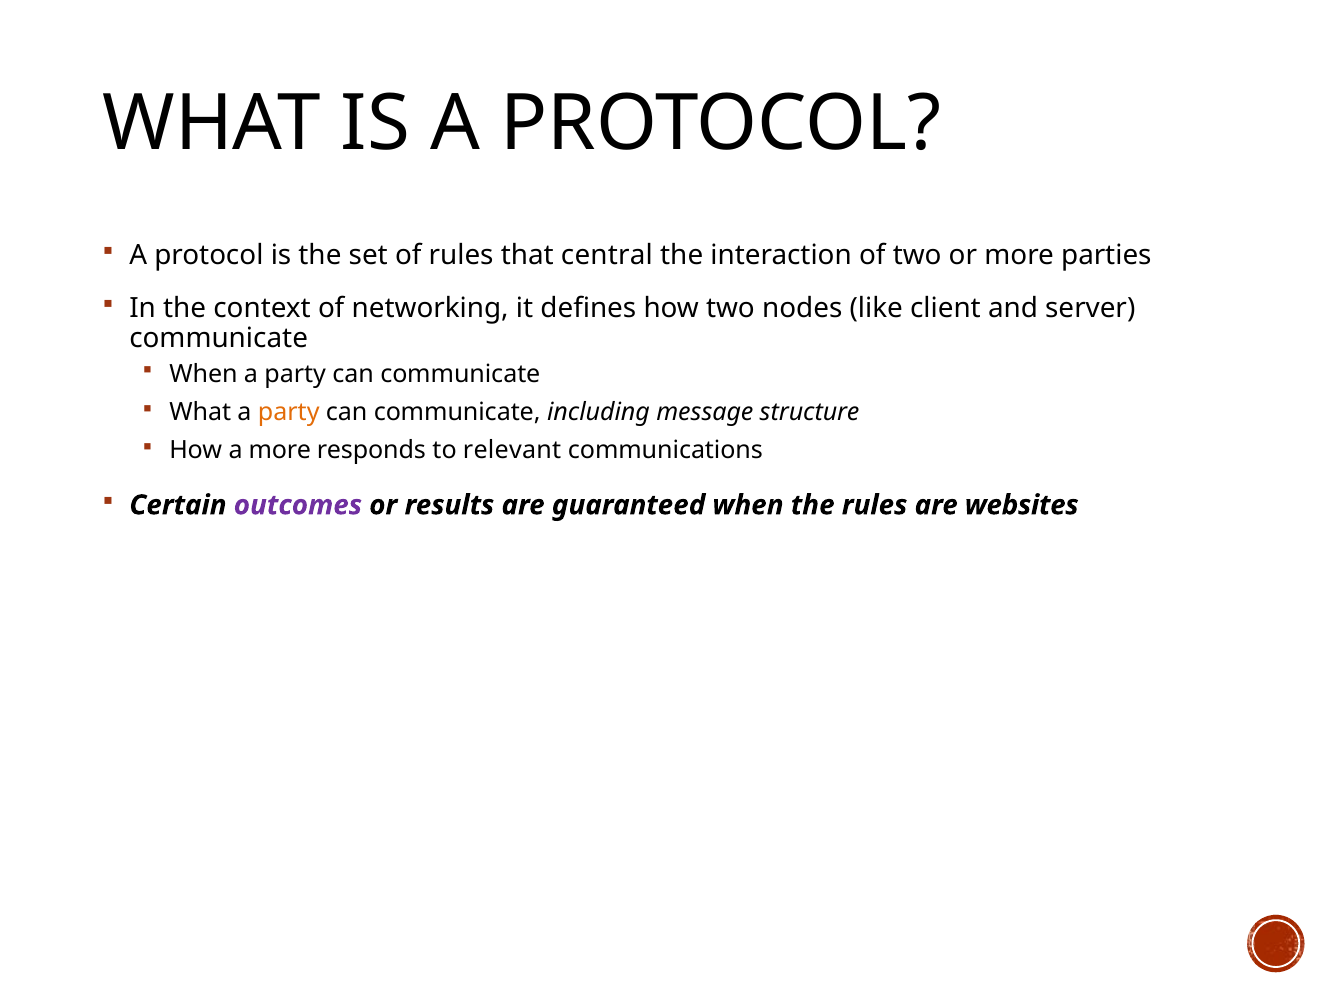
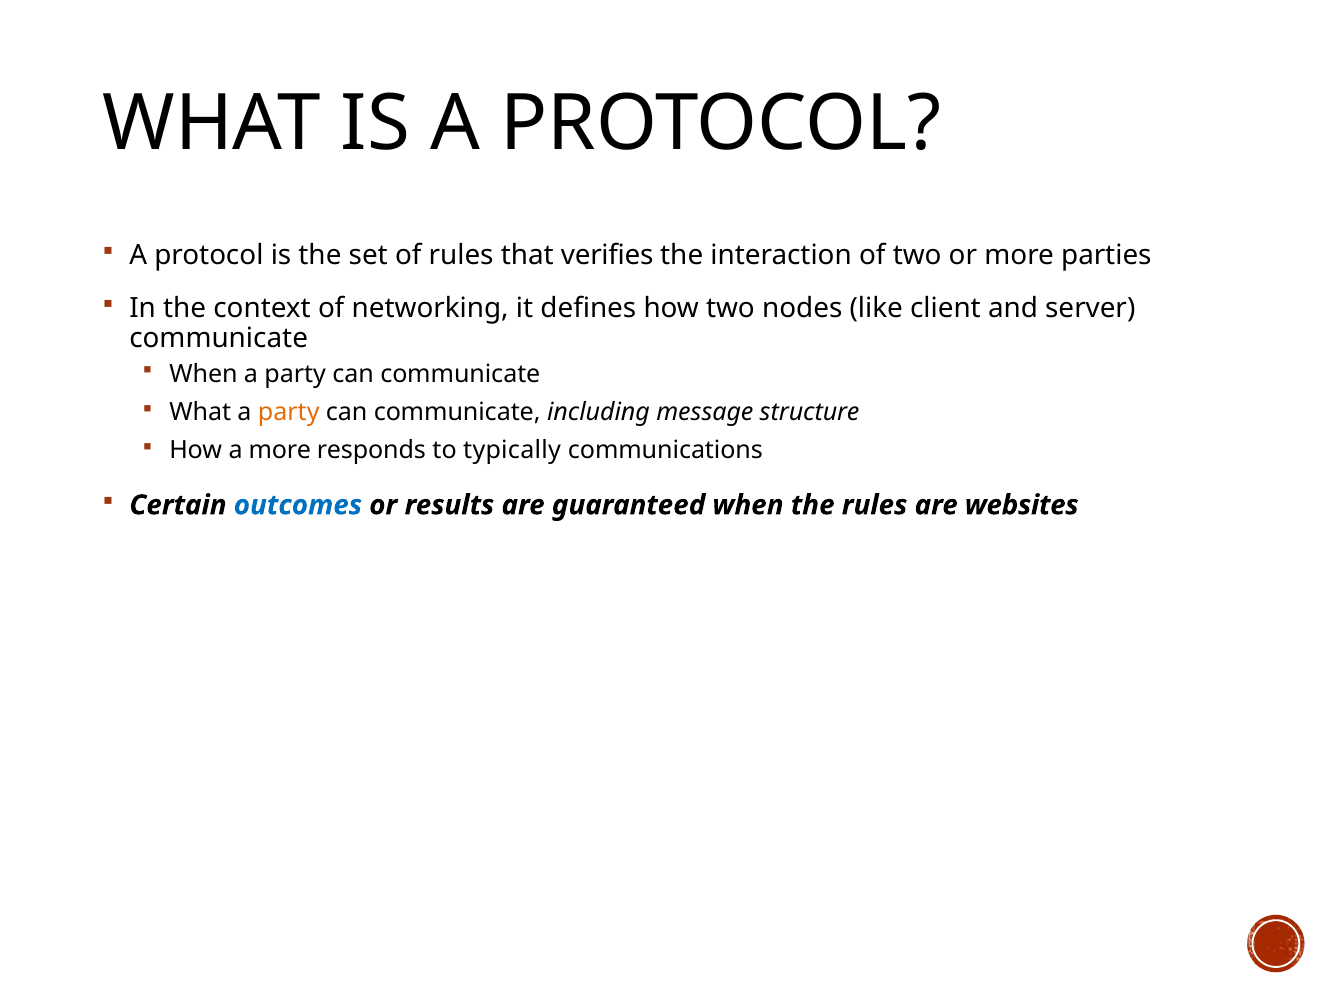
central: central -> verifies (607, 256)
relevant: relevant -> typically (512, 451)
outcomes colour: purple -> blue (298, 505)
